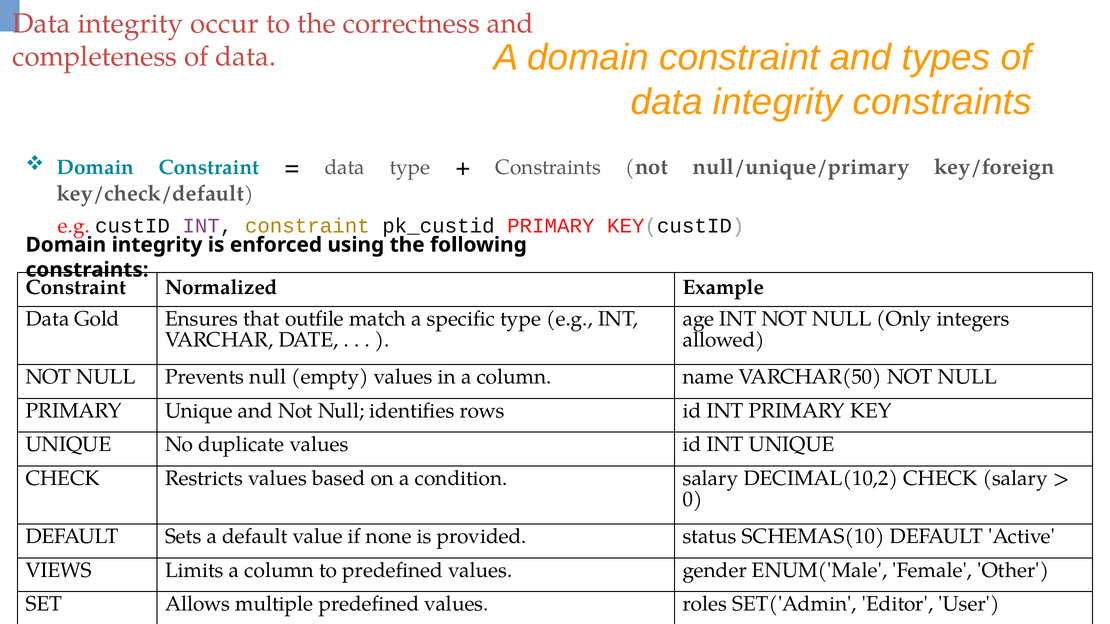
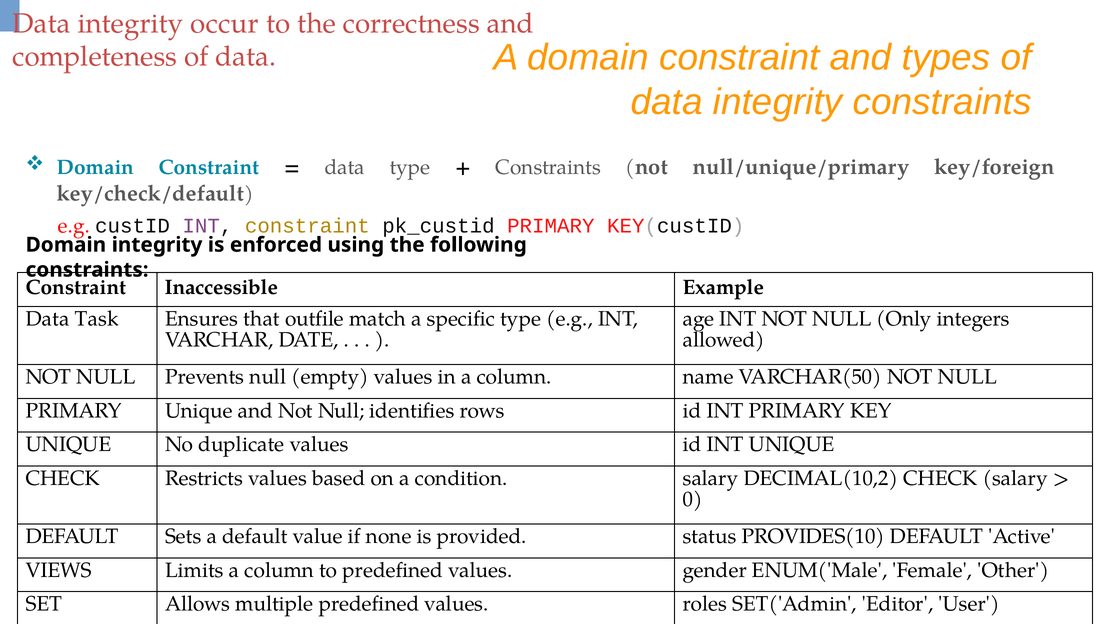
Normalized: Normalized -> Inaccessible (221, 288)
Gold: Gold -> Task (97, 319)
SCHEMAS(10: SCHEMAS(10 -> PROVIDES(10 (813, 537)
